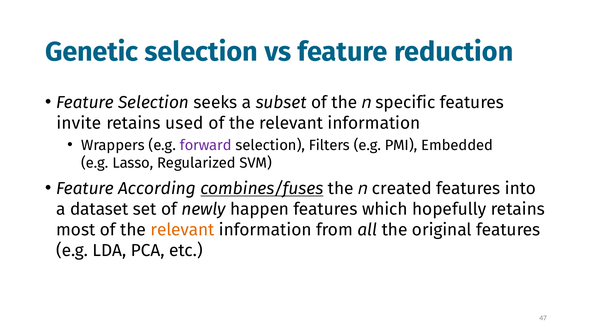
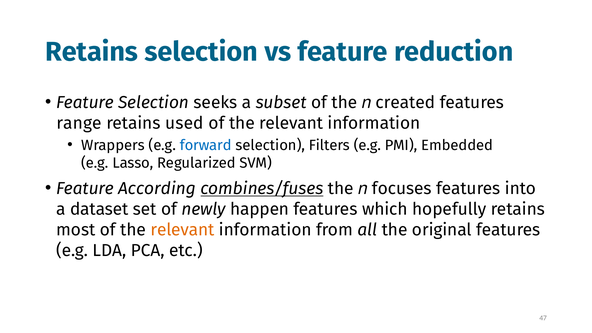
Genetic: Genetic -> Retains (92, 52)
specific: specific -> created (405, 102)
invite: invite -> range (79, 123)
forward colour: purple -> blue (206, 145)
created: created -> focuses (402, 189)
